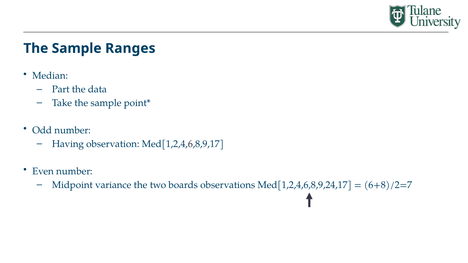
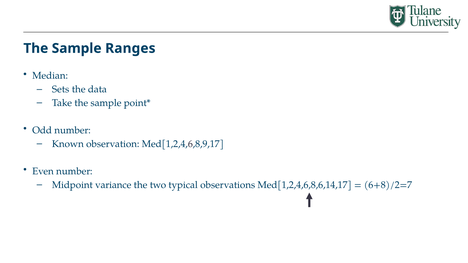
Part: Part -> Sets (61, 89)
Having: Having -> Known (68, 144)
boards: boards -> typical (183, 185)
Med[1,2,4,6,8,9,24,17: Med[1,2,4,6,8,9,24,17 -> Med[1,2,4,6,8,6,14,17 (305, 185)
